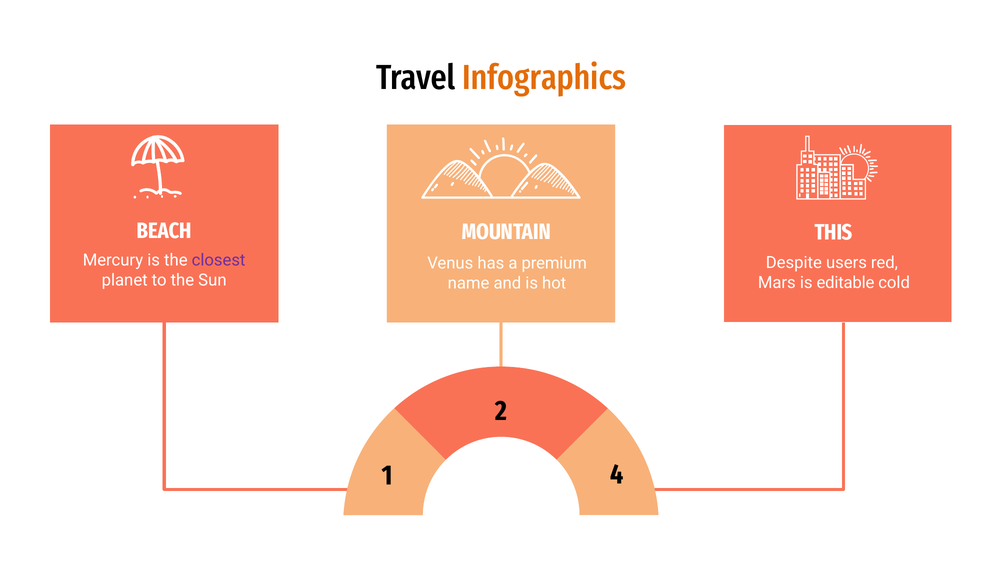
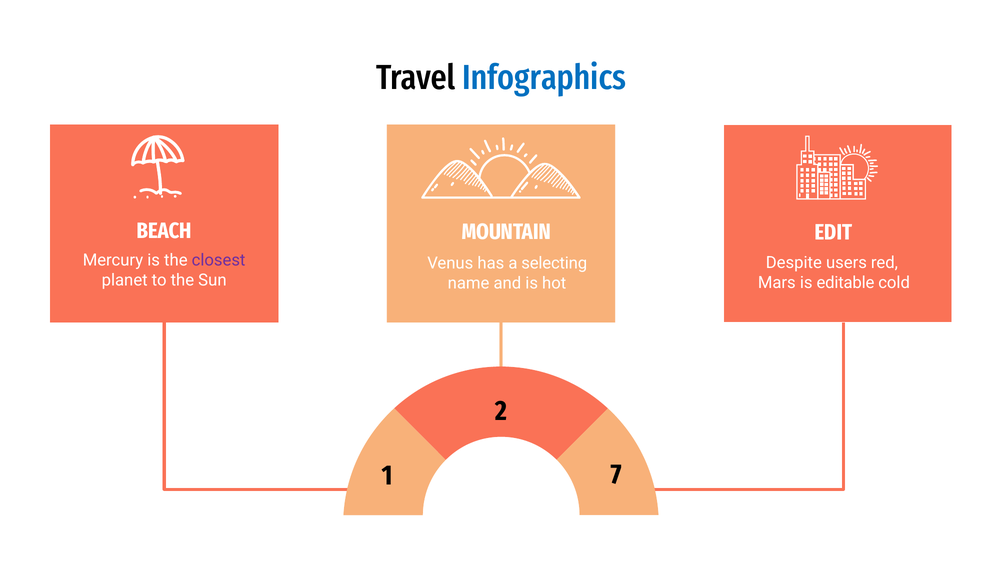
Infographics colour: orange -> blue (544, 78)
THIS: THIS -> EDIT (833, 232)
premium: premium -> selecting (554, 263)
4: 4 -> 7 (616, 474)
